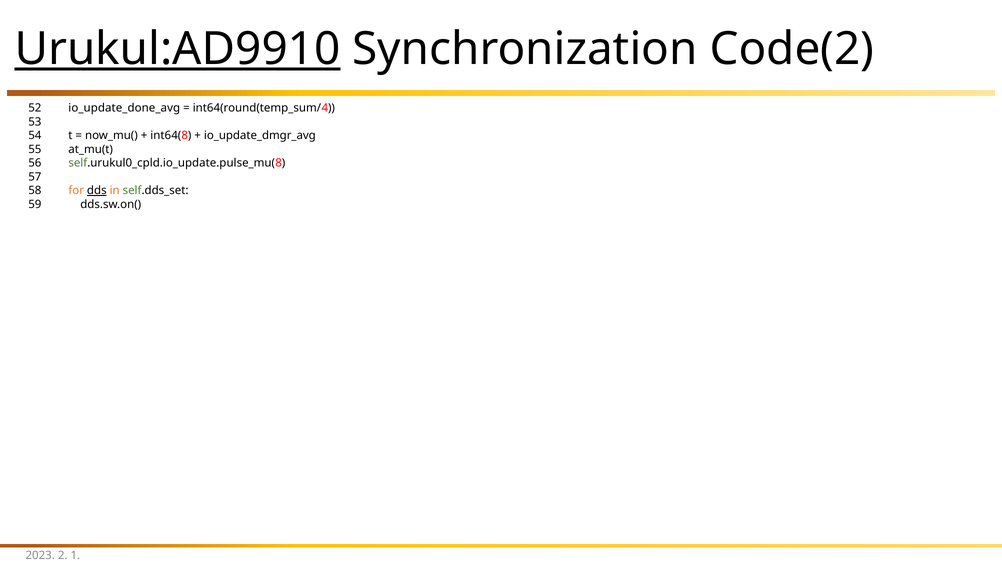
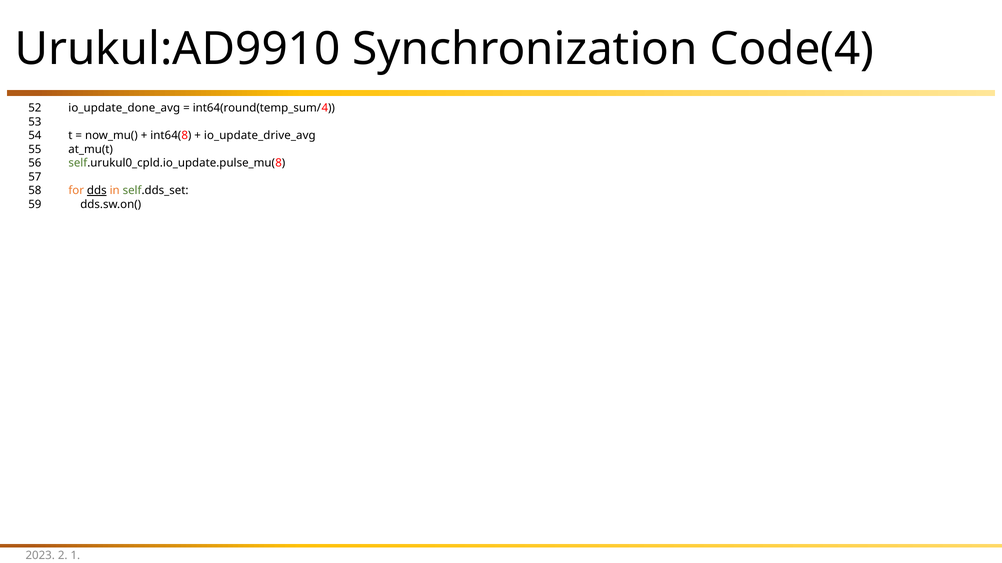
Urukul:AD9910 underline: present -> none (177, 49)
Code(2: Code(2 -> Code(4 (792, 49)
io_update_dmgr_avg: io_update_dmgr_avg -> io_update_drive_avg (260, 136)
